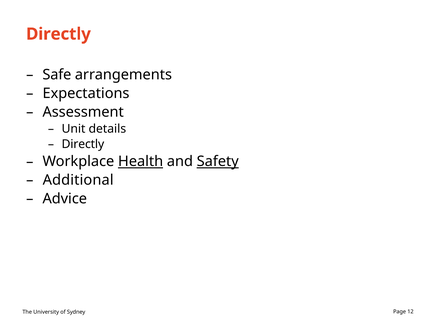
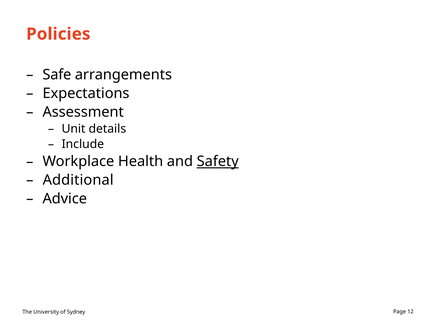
Directly: Directly -> Policies (58, 34)
Directly: Directly -> Include (83, 144)
Health underline: present -> none (141, 162)
